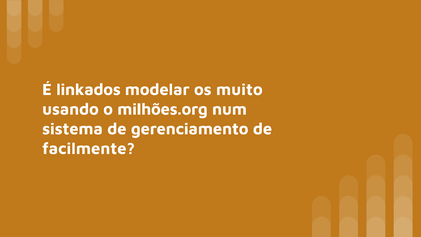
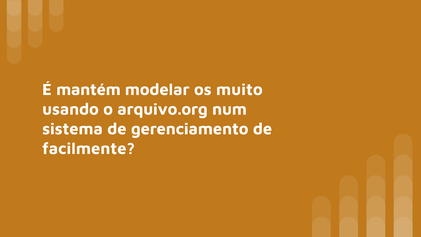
linkados: linkados -> mantém (88, 89)
milhões.org: milhões.org -> arquivo.org (162, 109)
